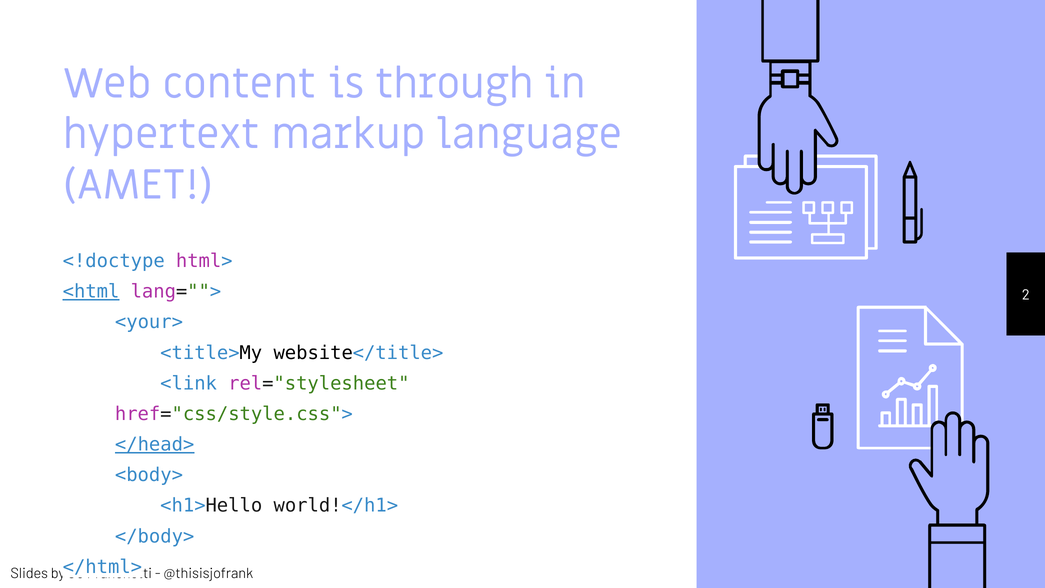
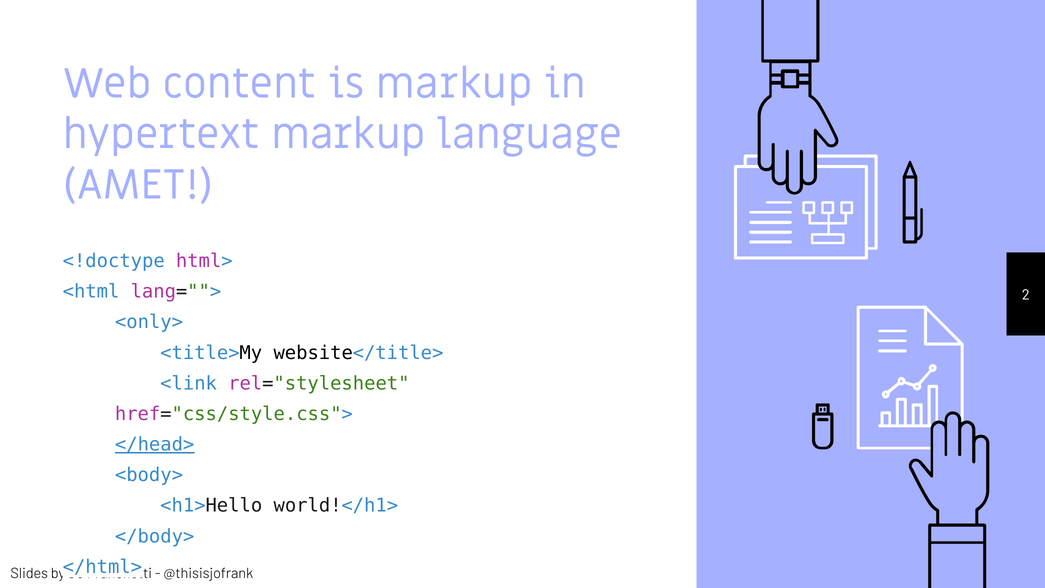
is through: through -> markup (454, 84)
<html underline: present -> none (91, 292)
<your>: <your> -> <only> (149, 322)
